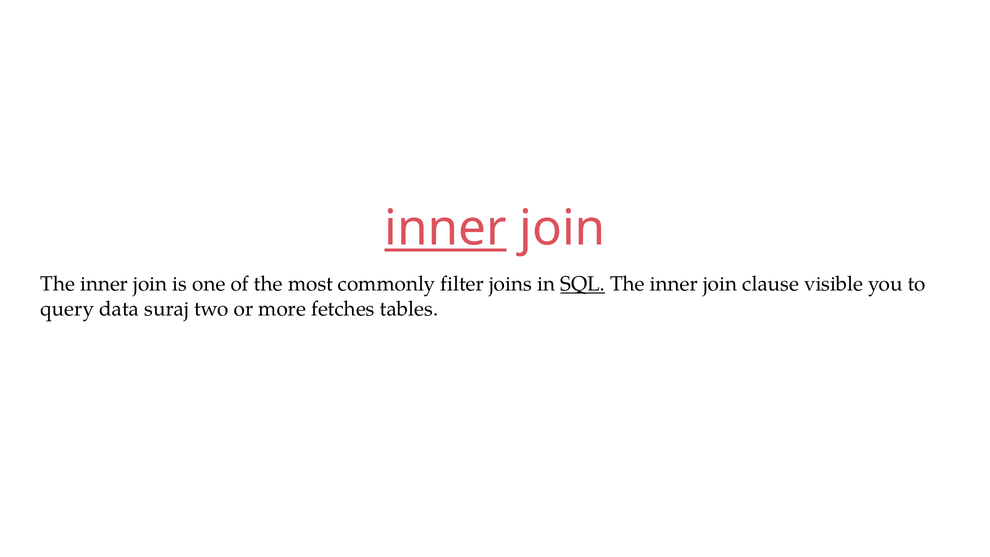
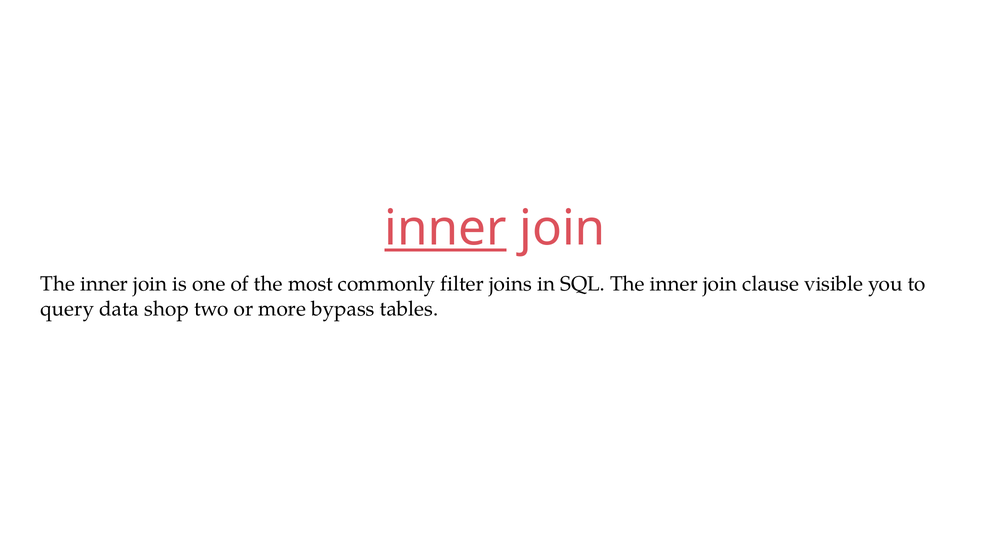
SQL underline: present -> none (583, 284)
suraj: suraj -> shop (167, 309)
fetches: fetches -> bypass (343, 309)
